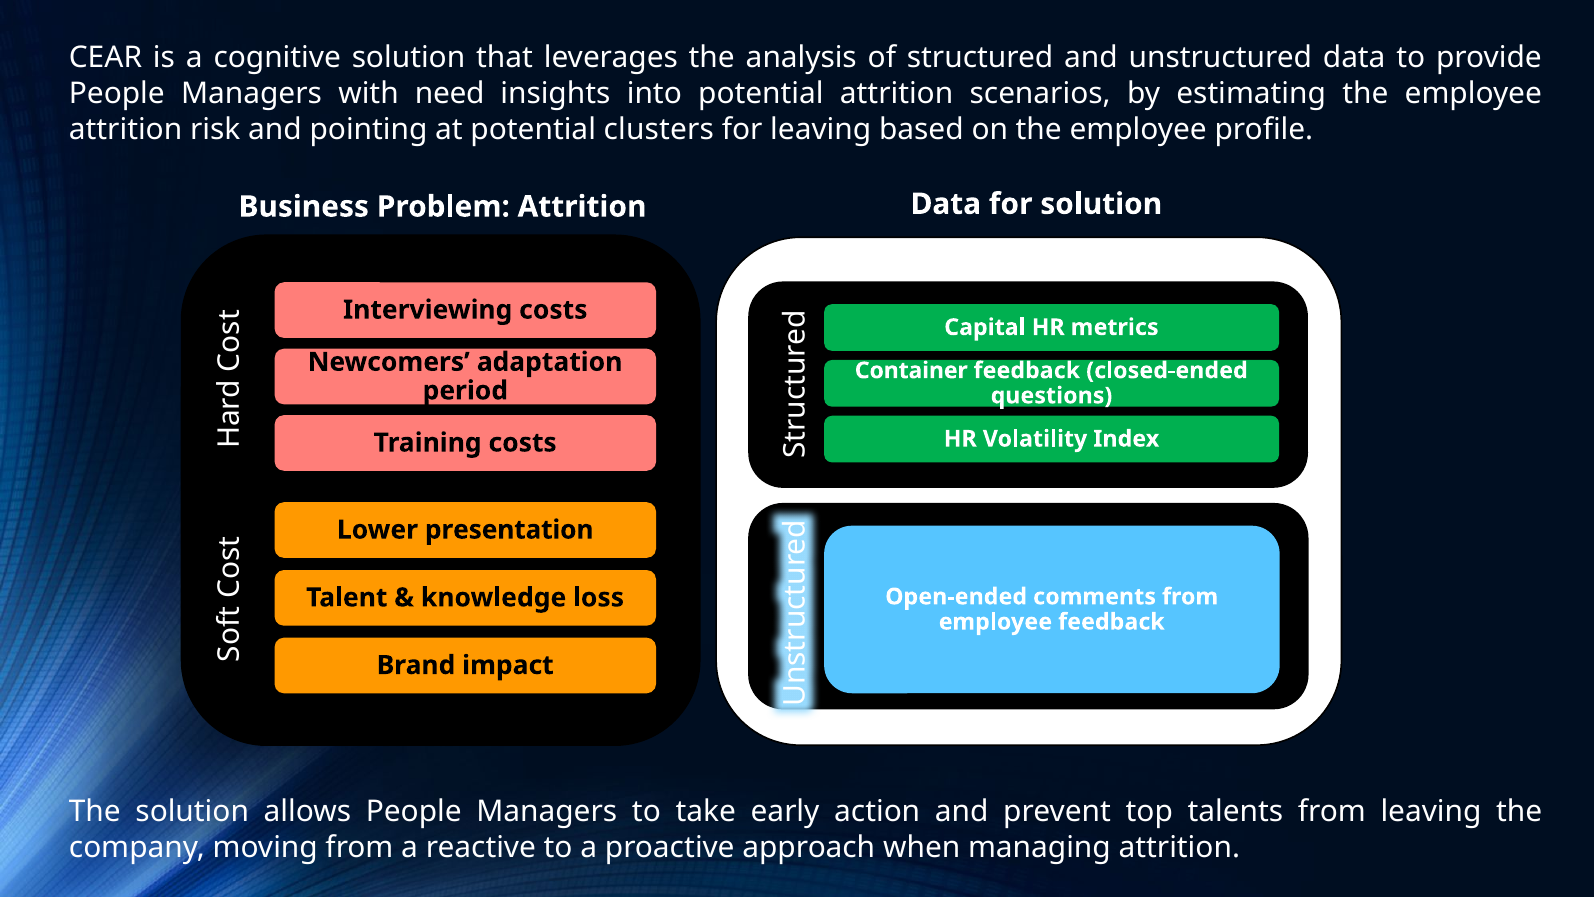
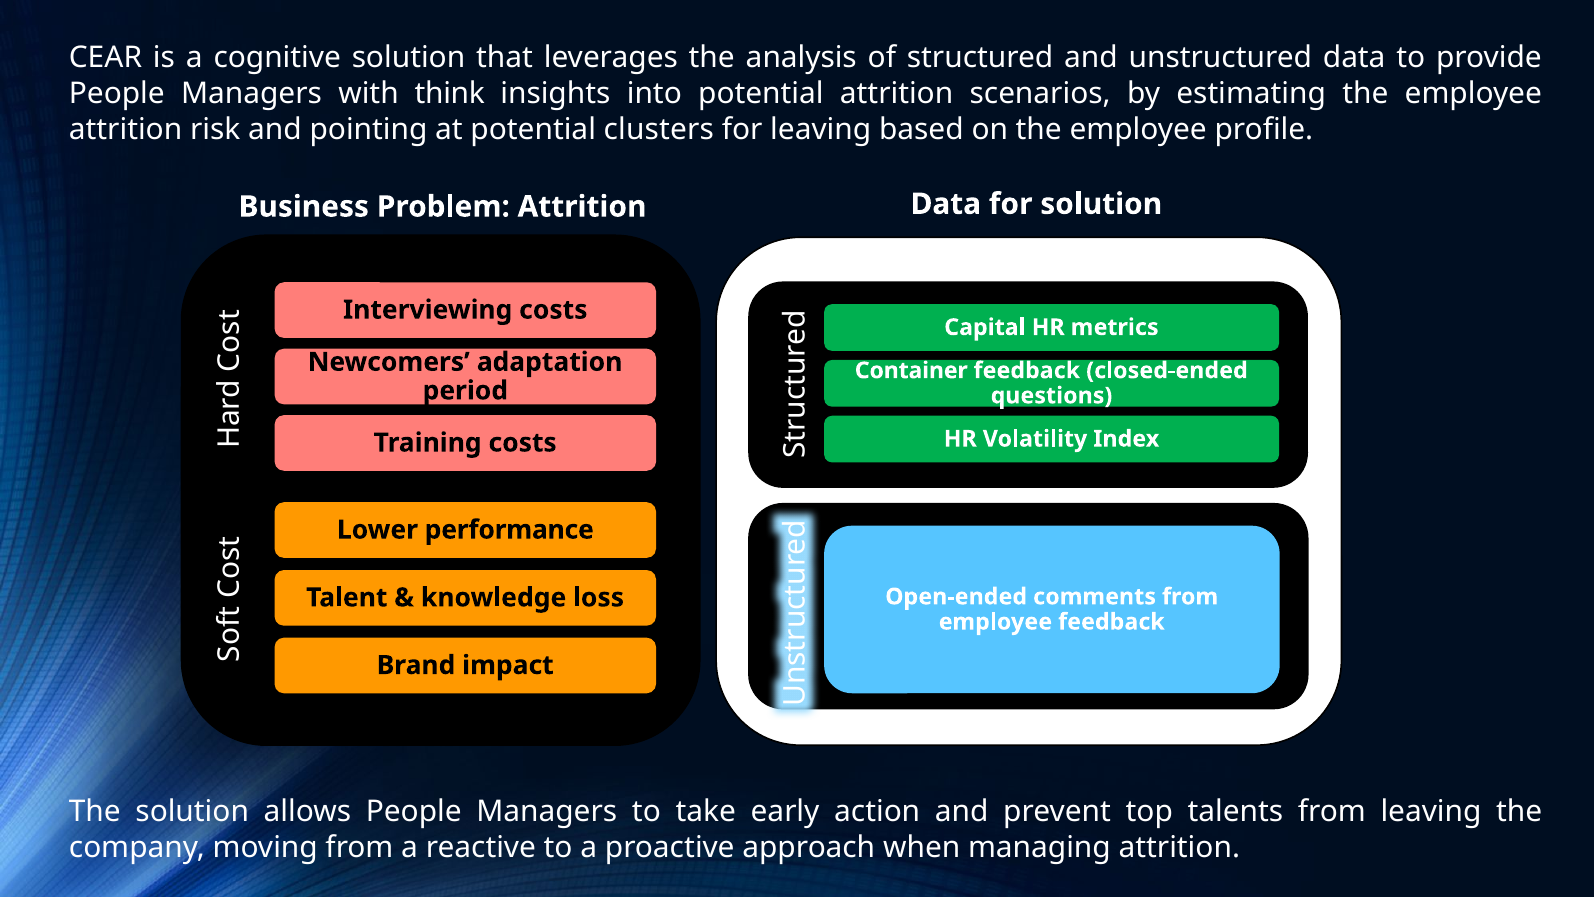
need: need -> think (450, 94)
presentation: presentation -> performance (509, 530)
